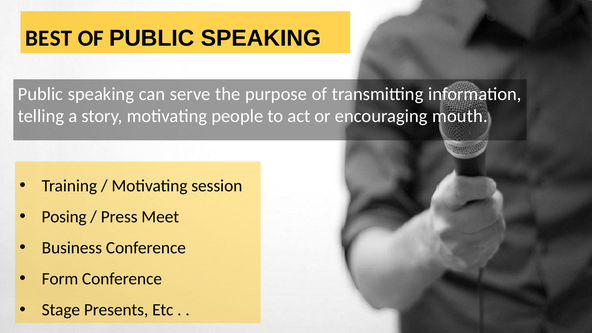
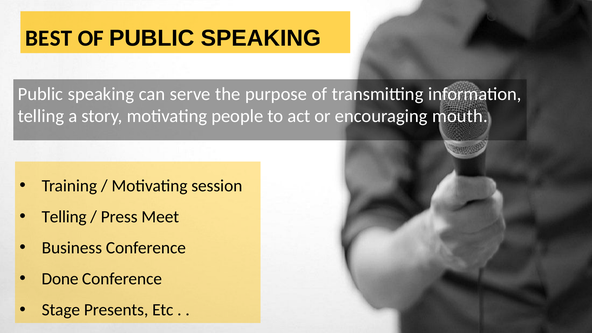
Posing: Posing -> Telling (64, 217)
Form: Form -> Done (60, 279)
